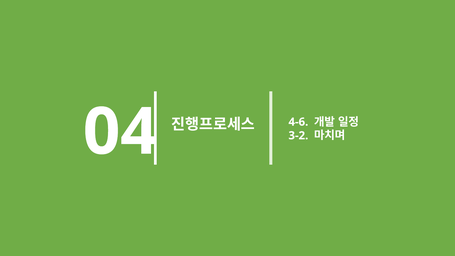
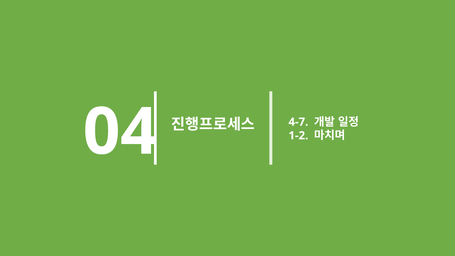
4-6: 4-6 -> 4-7 (298, 122)
3-2: 3-2 -> 1-2 (298, 136)
